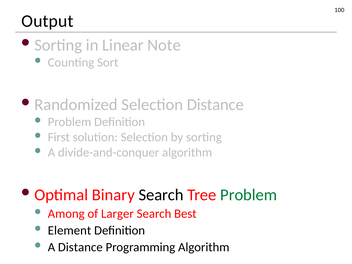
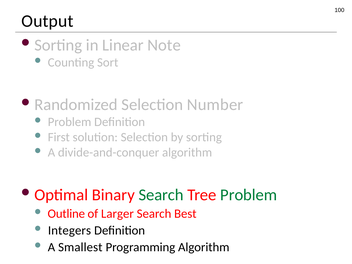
Selection Distance: Distance -> Number (215, 105)
Search colour: black -> green (161, 195)
Among: Among -> Outline (66, 214)
Element: Element -> Integers (69, 230)
A Distance: Distance -> Smallest (80, 247)
